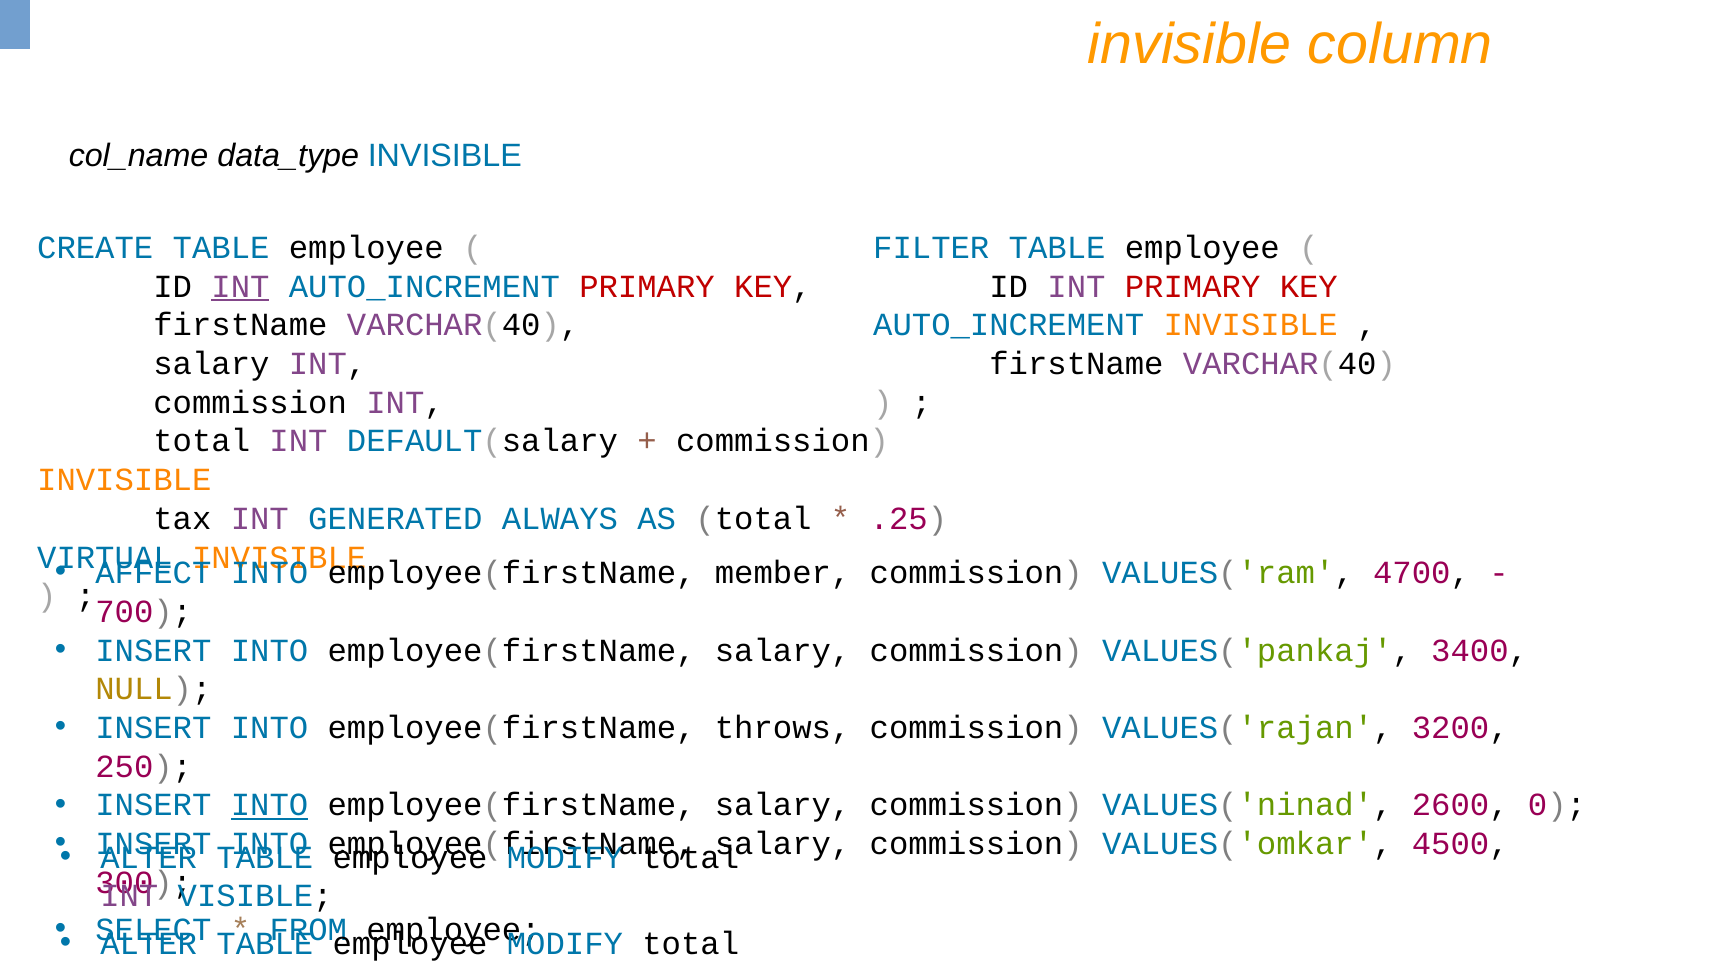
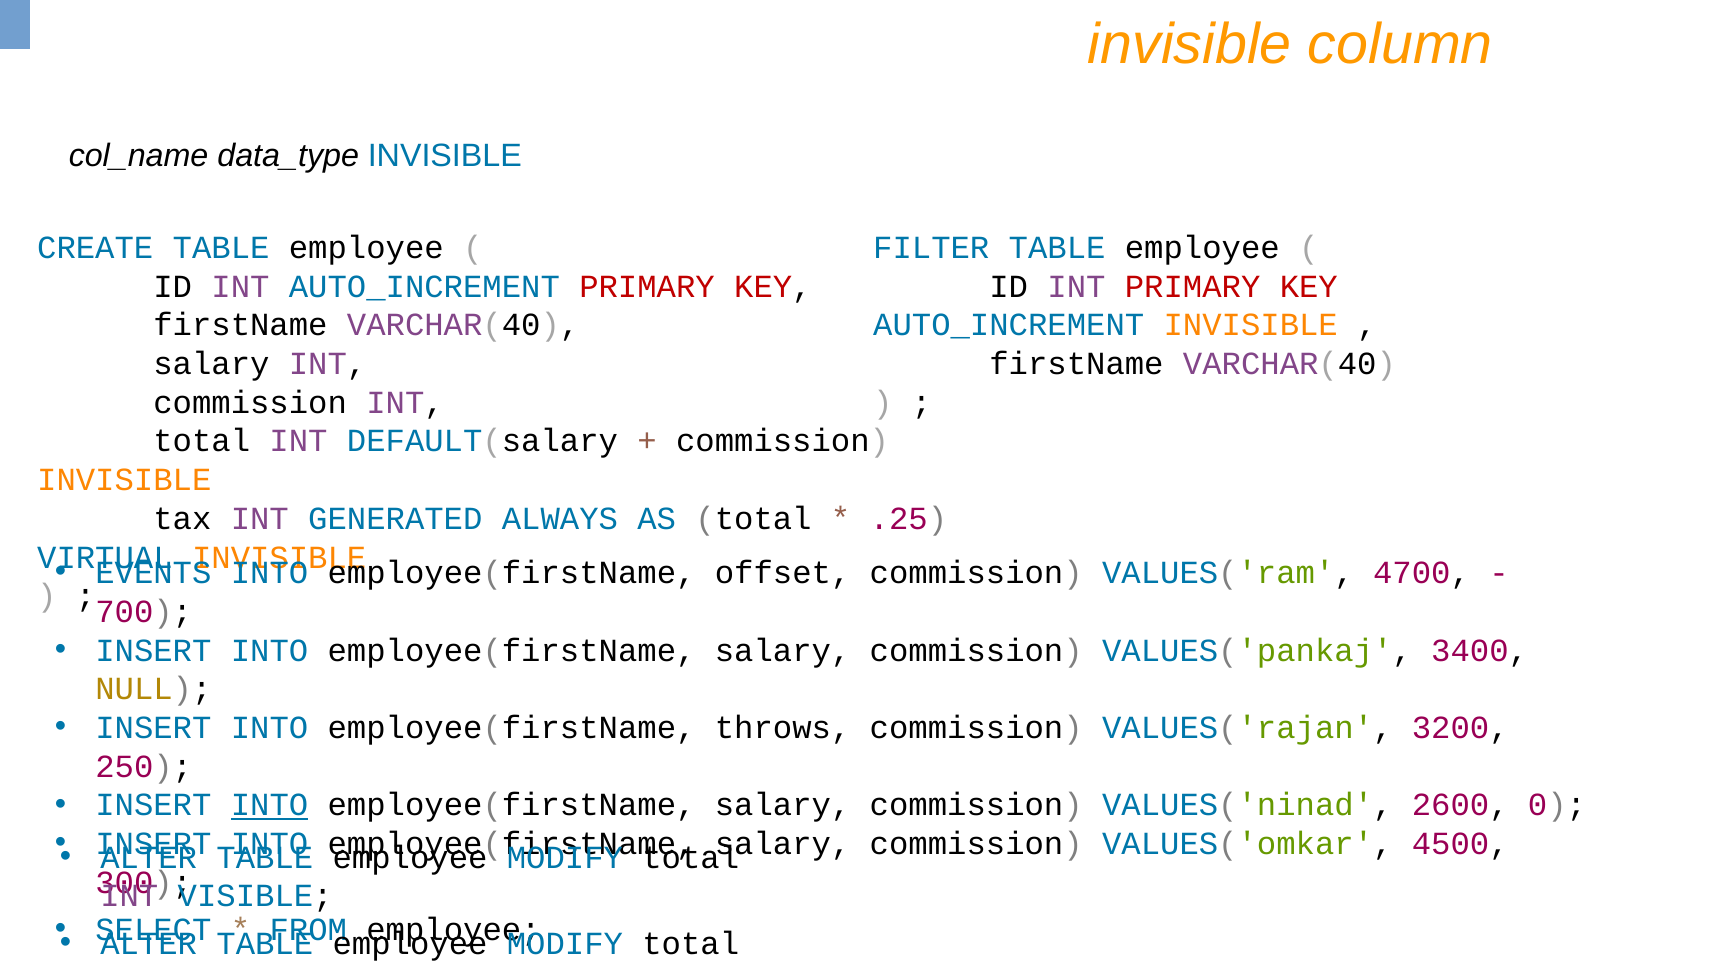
INT underline: present -> none (240, 286)
AFFECT: AFFECT -> EVENTS (153, 573)
member: member -> offset (783, 573)
